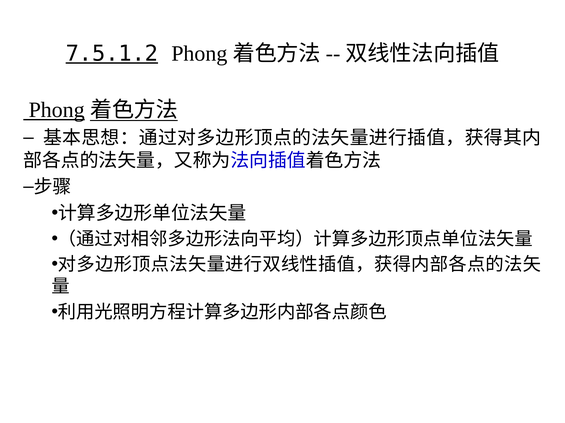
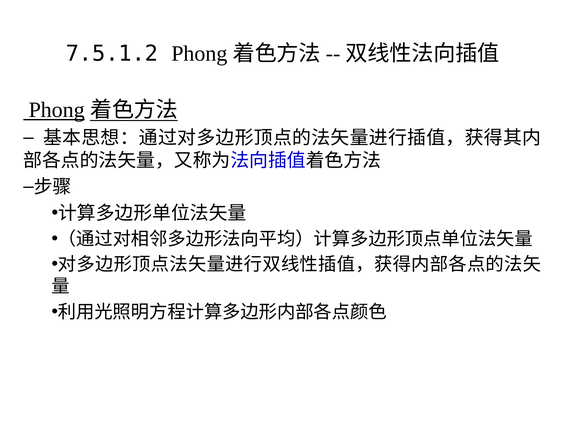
7.5.1.2 underline: present -> none (112, 54)
